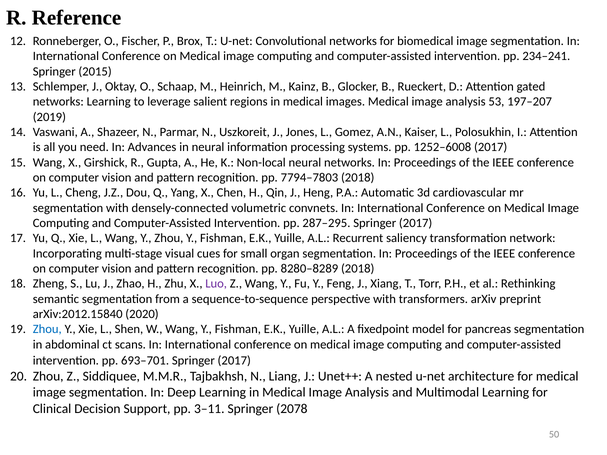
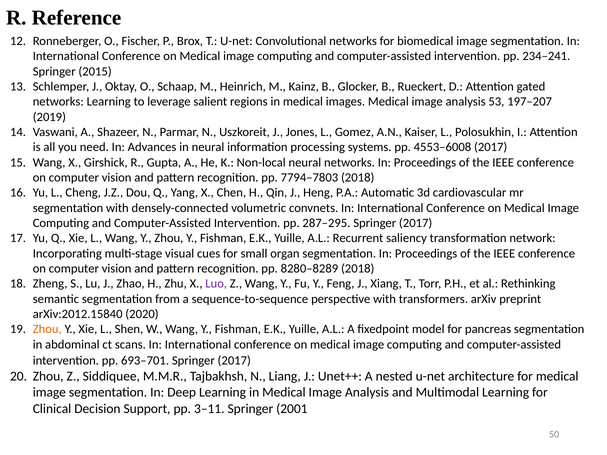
1252–6008: 1252–6008 -> 4553–6008 (442, 147)
Zhou colour: blue -> orange (47, 329)
2078: 2078 -> 2001 (292, 409)
